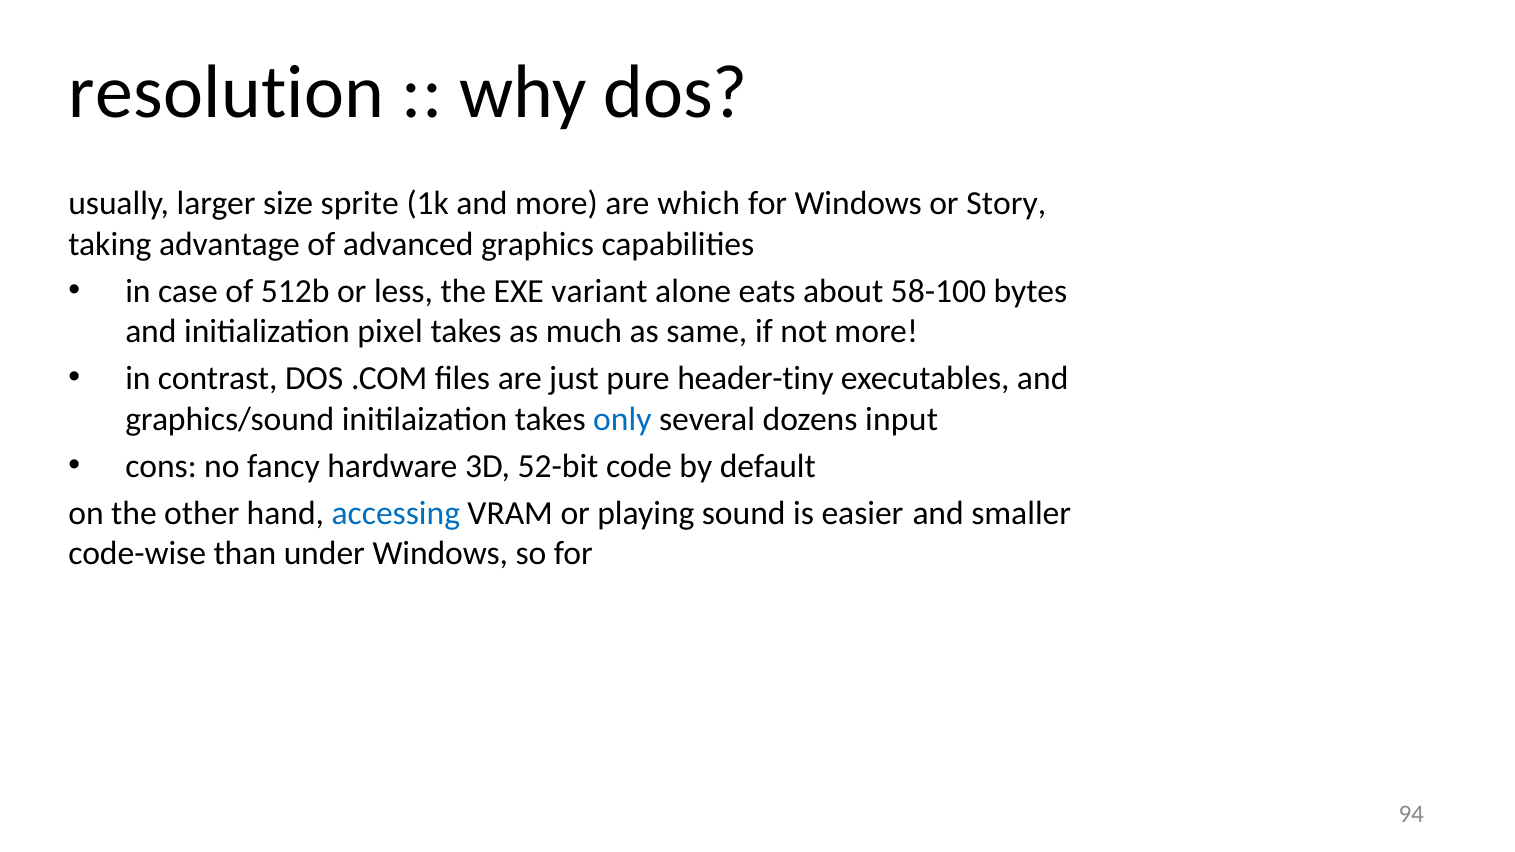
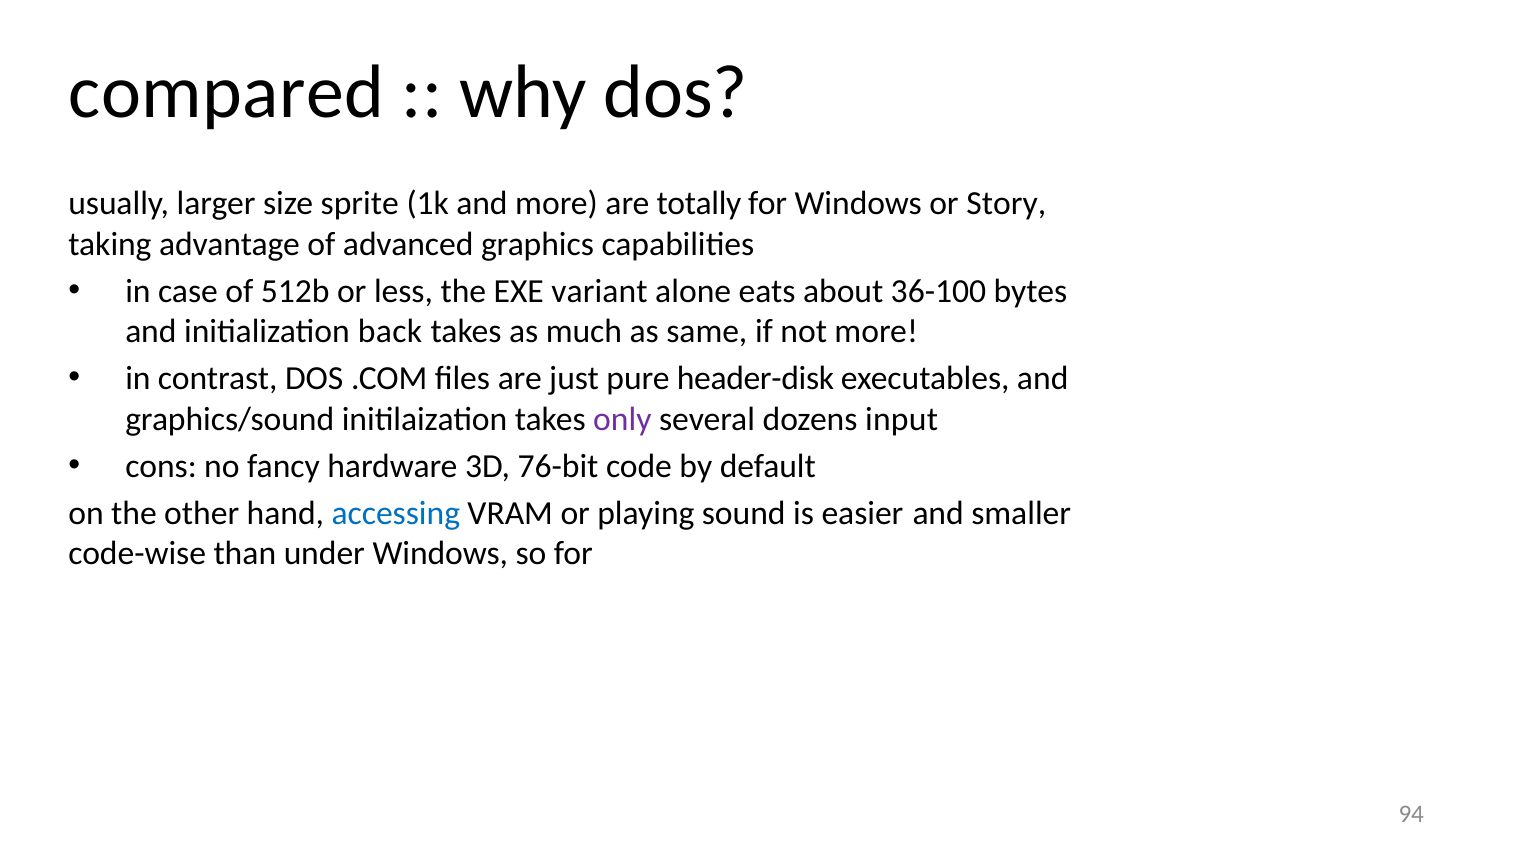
resolution: resolution -> compared (226, 92)
which: which -> totally (699, 204)
58-100: 58-100 -> 36-100 (938, 291)
pixel: pixel -> back (390, 332)
header-tiny: header-tiny -> header-disk (755, 379)
only colour: blue -> purple (622, 419)
52-bit: 52-bit -> 76-bit (558, 466)
